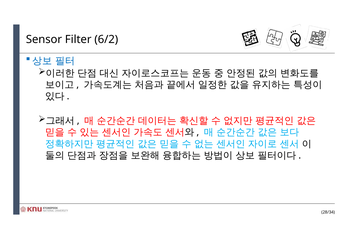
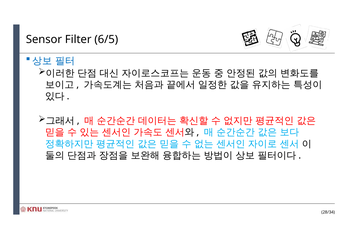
6/2: 6/2 -> 6/5 (106, 39)
